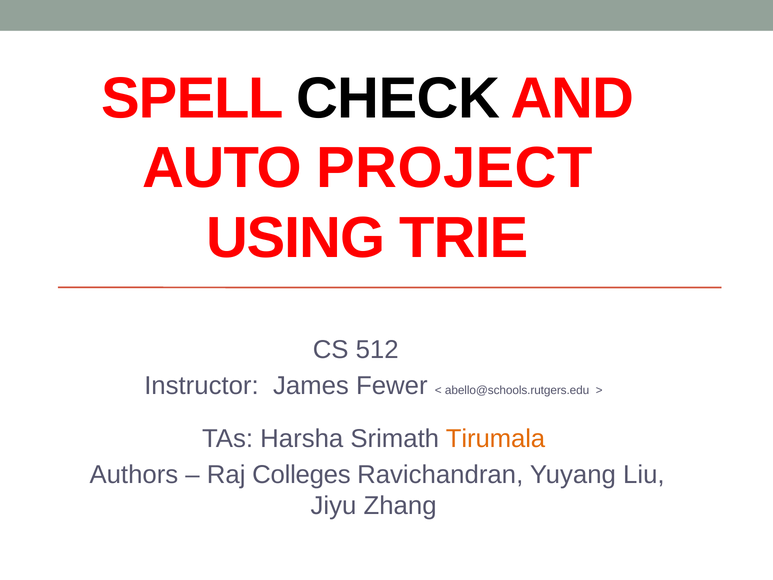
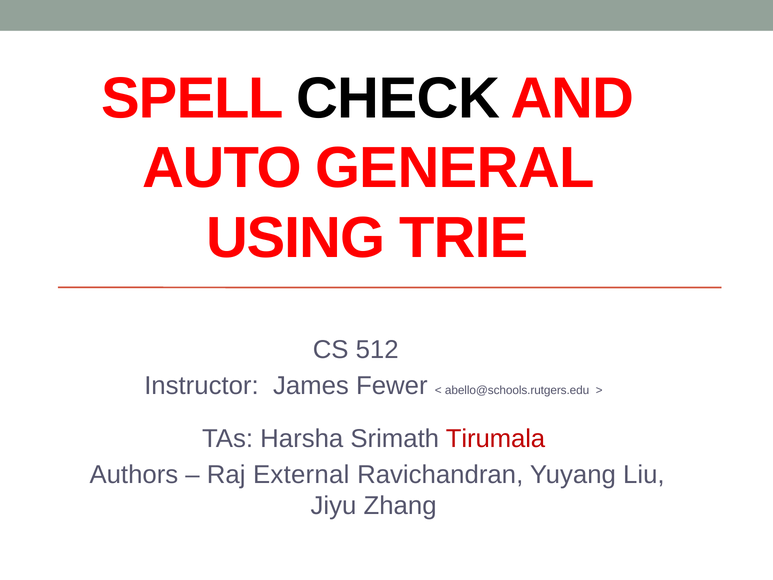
PROJECT: PROJECT -> GENERAL (455, 168)
Tirumala colour: orange -> red (496, 438)
Colleges: Colleges -> External (301, 474)
